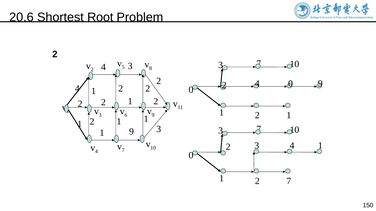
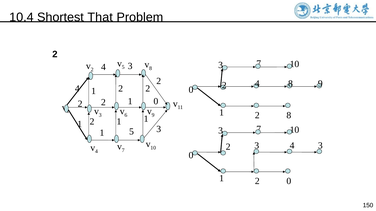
20.6: 20.6 -> 10.4 (21, 17)
Root: Root -> That (100, 17)
4 0: 0 -> 8 (290, 84)
2: 2 -> 0 (156, 101)
1: 1 -> 8 (289, 116)
1 9: 9 -> 5 (131, 132)
3 4 1: 1 -> 3 (320, 146)
2 7: 7 -> 0 (289, 181)
